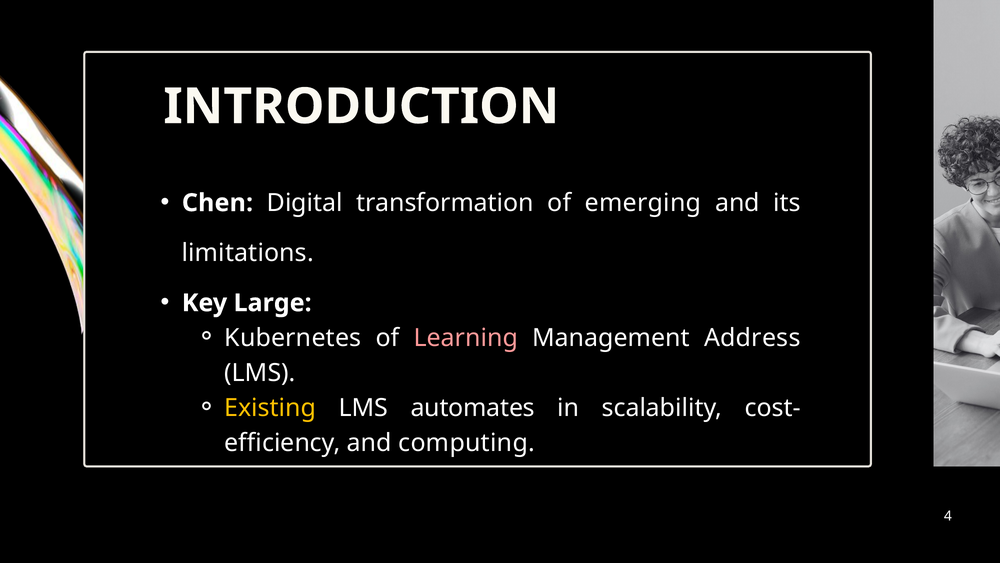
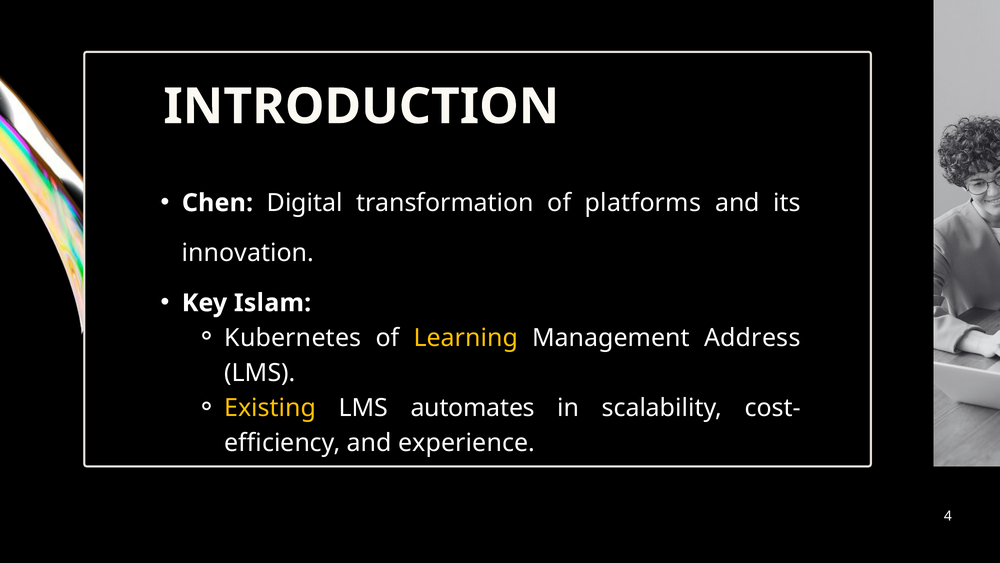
emerging: emerging -> platforms (643, 203)
limitations: limitations -> innovation (248, 253)
Large: Large -> Islam (273, 303)
Learning colour: pink -> yellow (466, 338)
computing: computing -> experience (467, 443)
